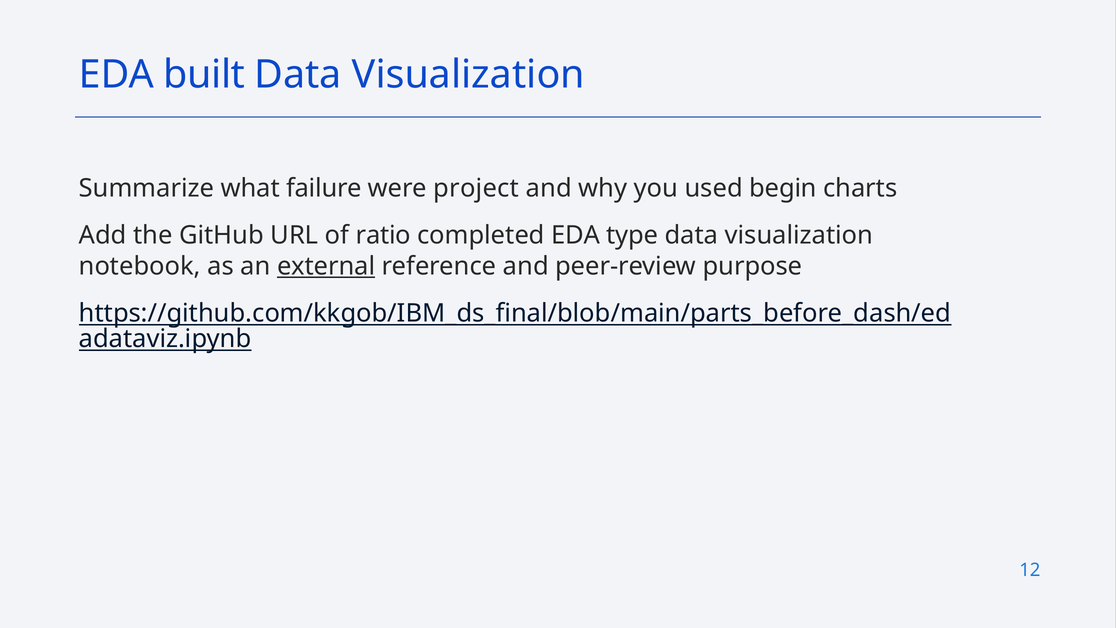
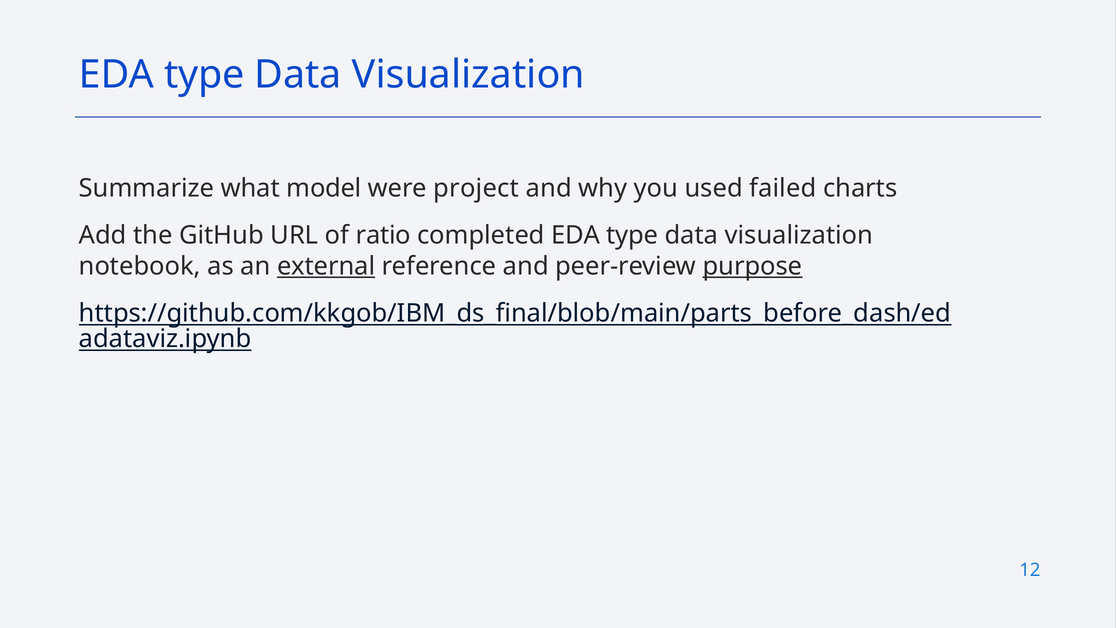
built: built -> type (204, 75)
failure: failure -> model (324, 188)
begin: begin -> failed (783, 188)
purpose underline: none -> present (752, 266)
